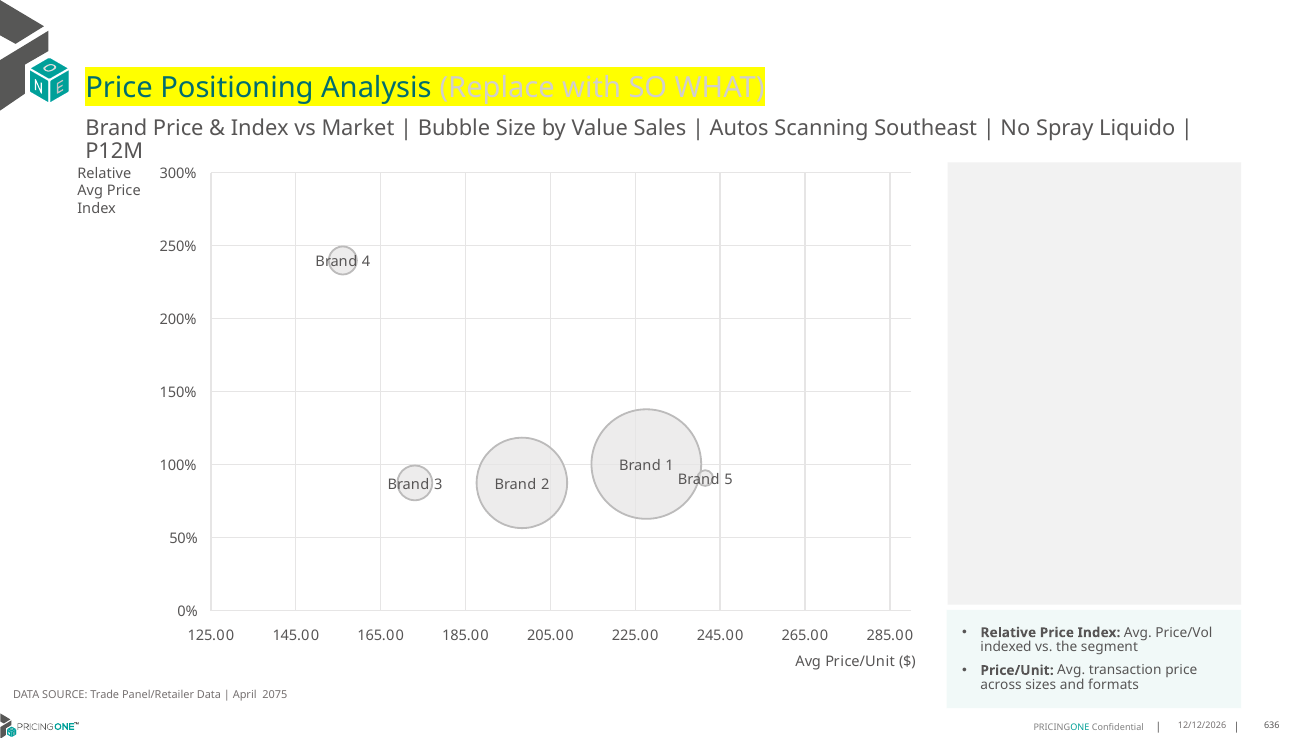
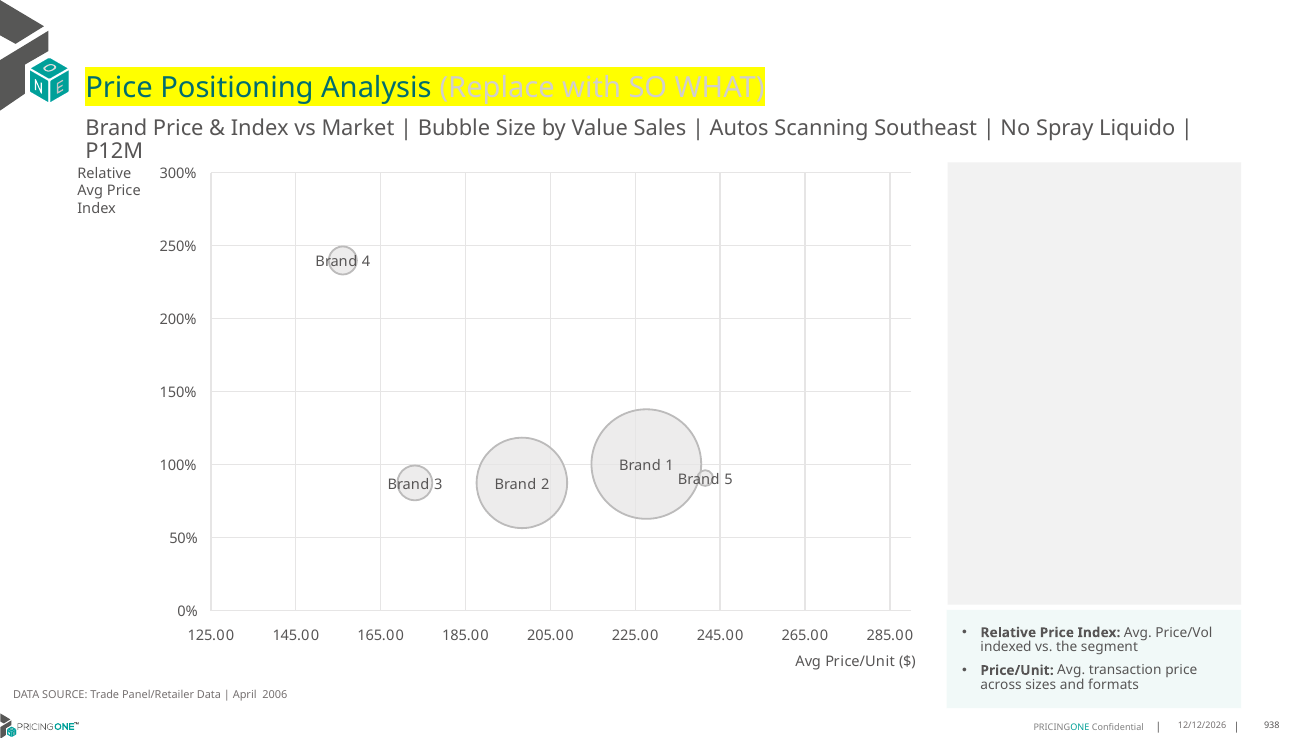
2075: 2075 -> 2006 (275, 695)
636: 636 -> 938 (1272, 726)
